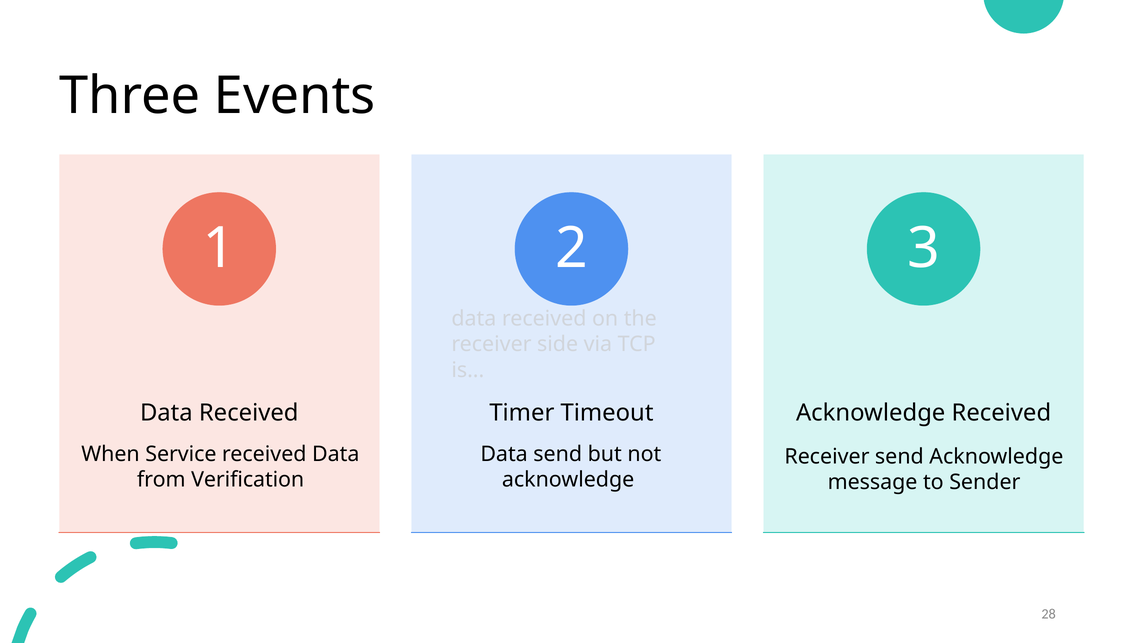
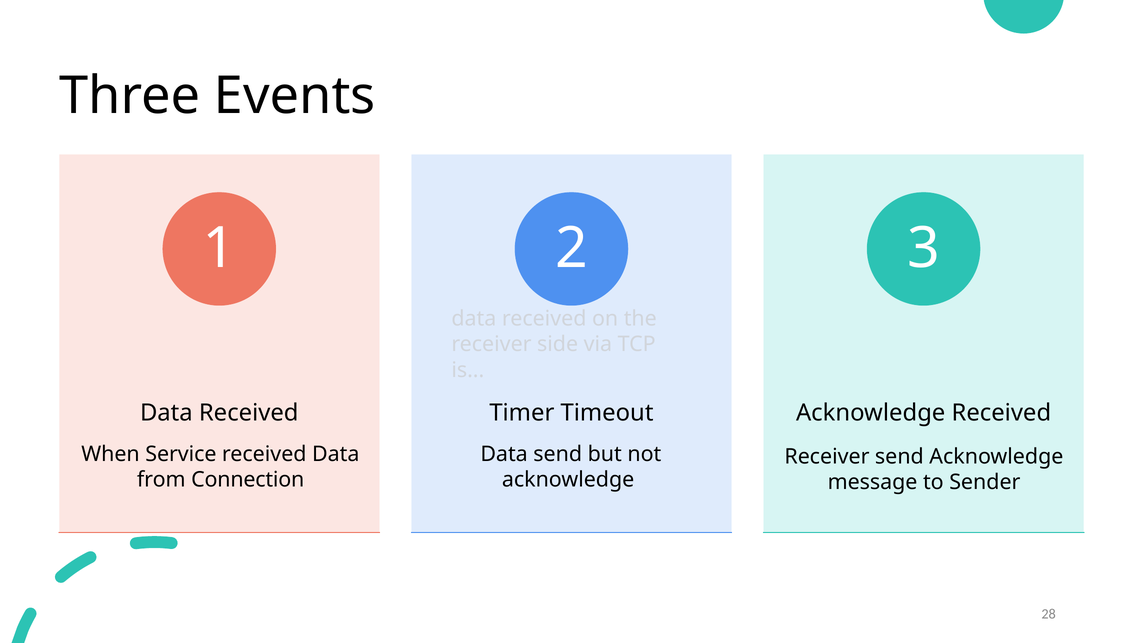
Verification: Verification -> Connection (248, 480)
